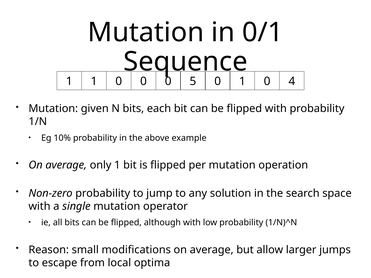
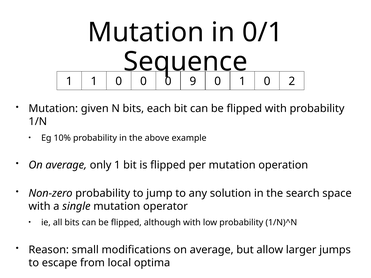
5: 5 -> 9 (193, 81)
4: 4 -> 2 (292, 81)
